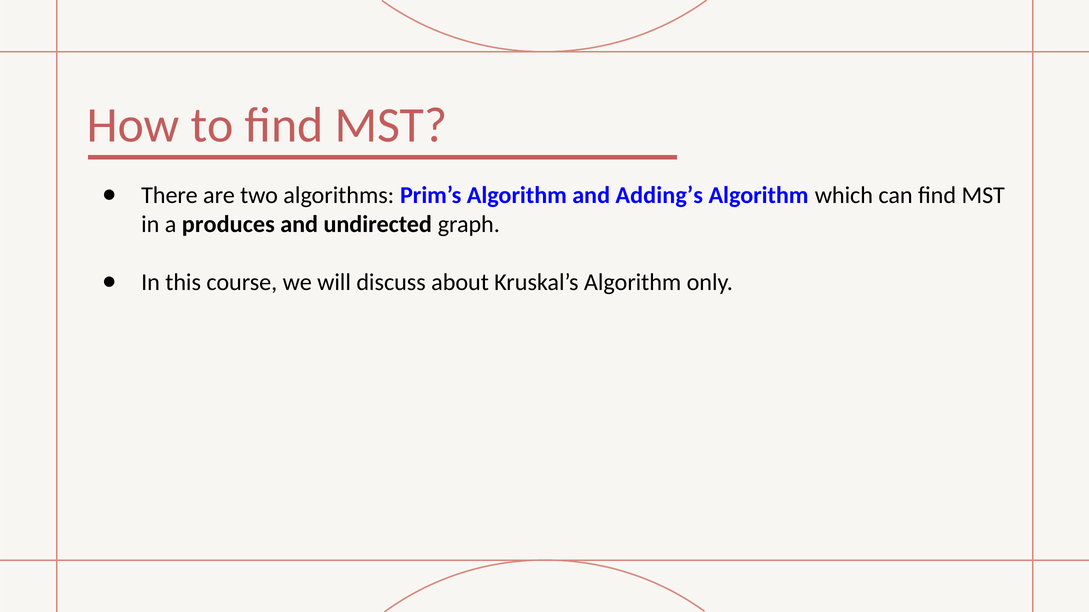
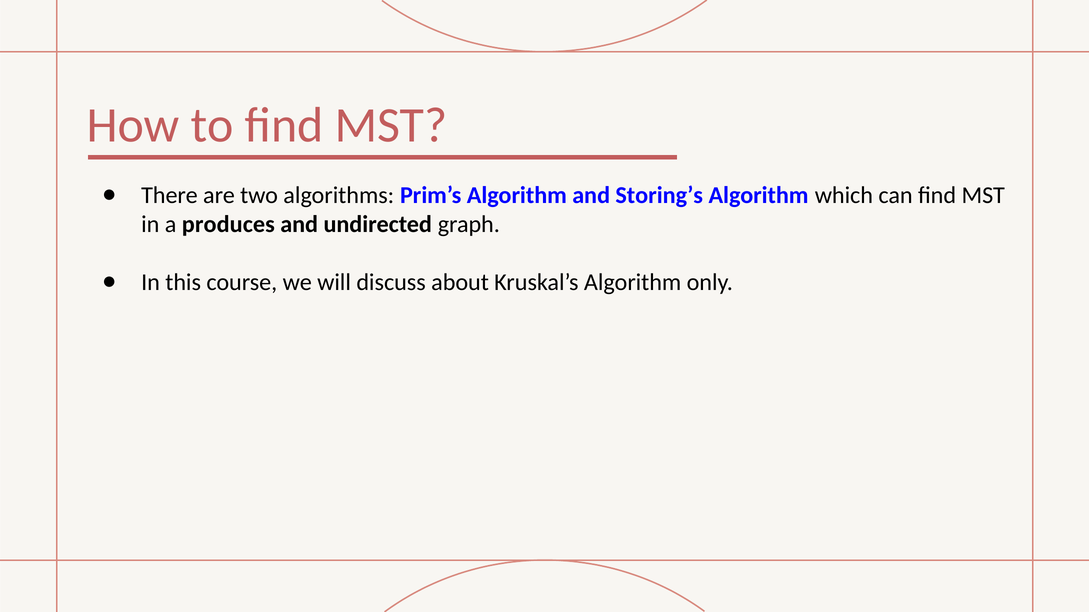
Adding’s: Adding’s -> Storing’s (659, 195)
